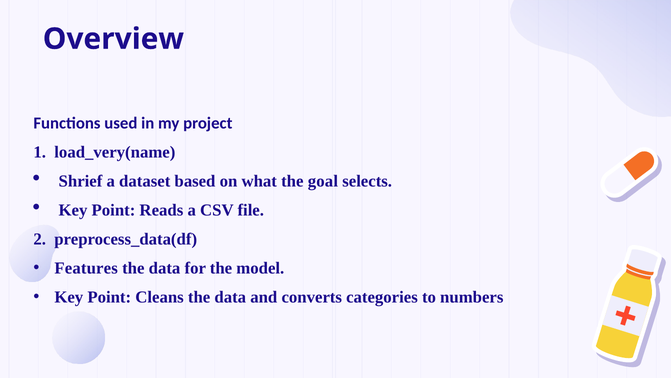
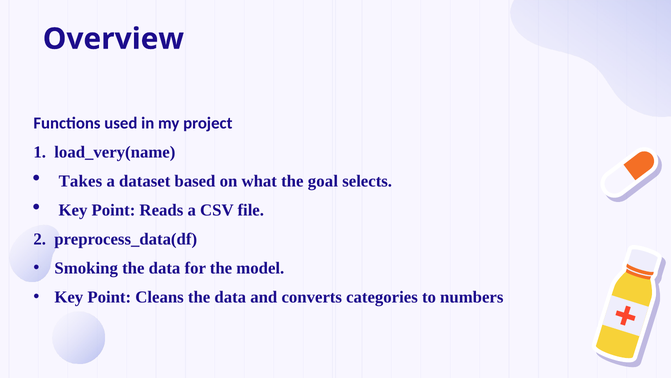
Shrief: Shrief -> Takes (80, 181)
Features: Features -> Smoking (86, 268)
